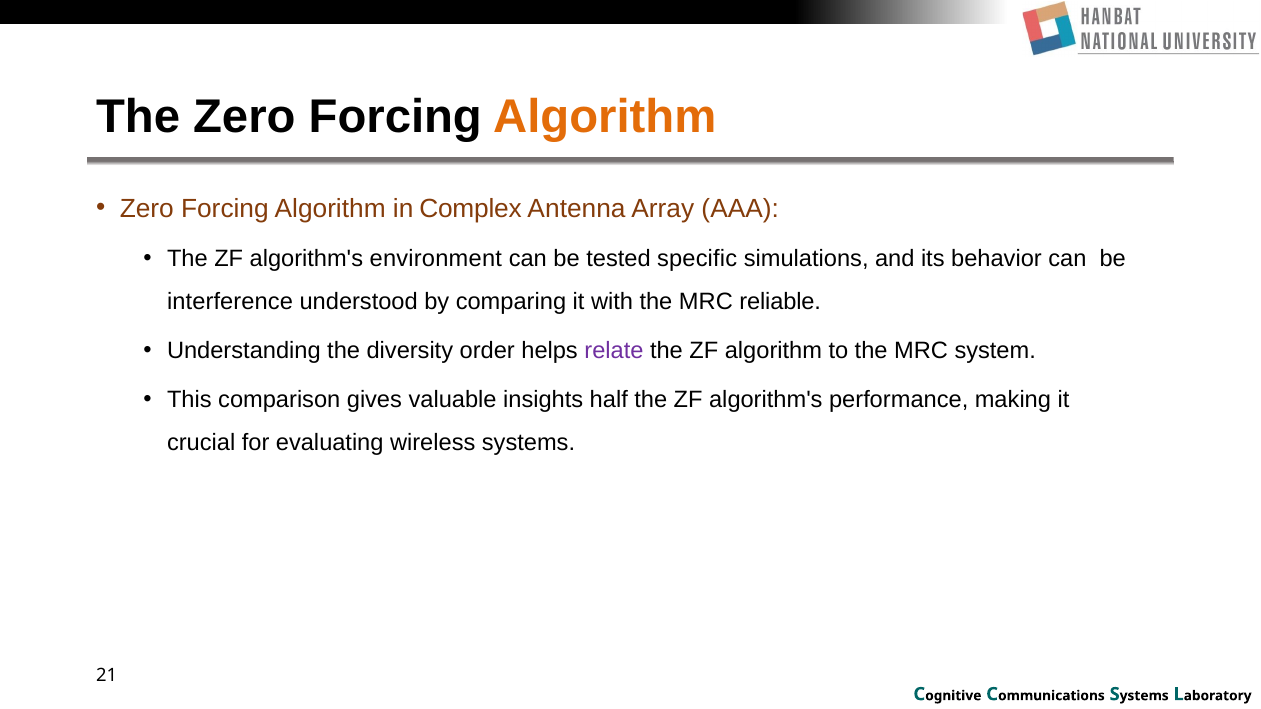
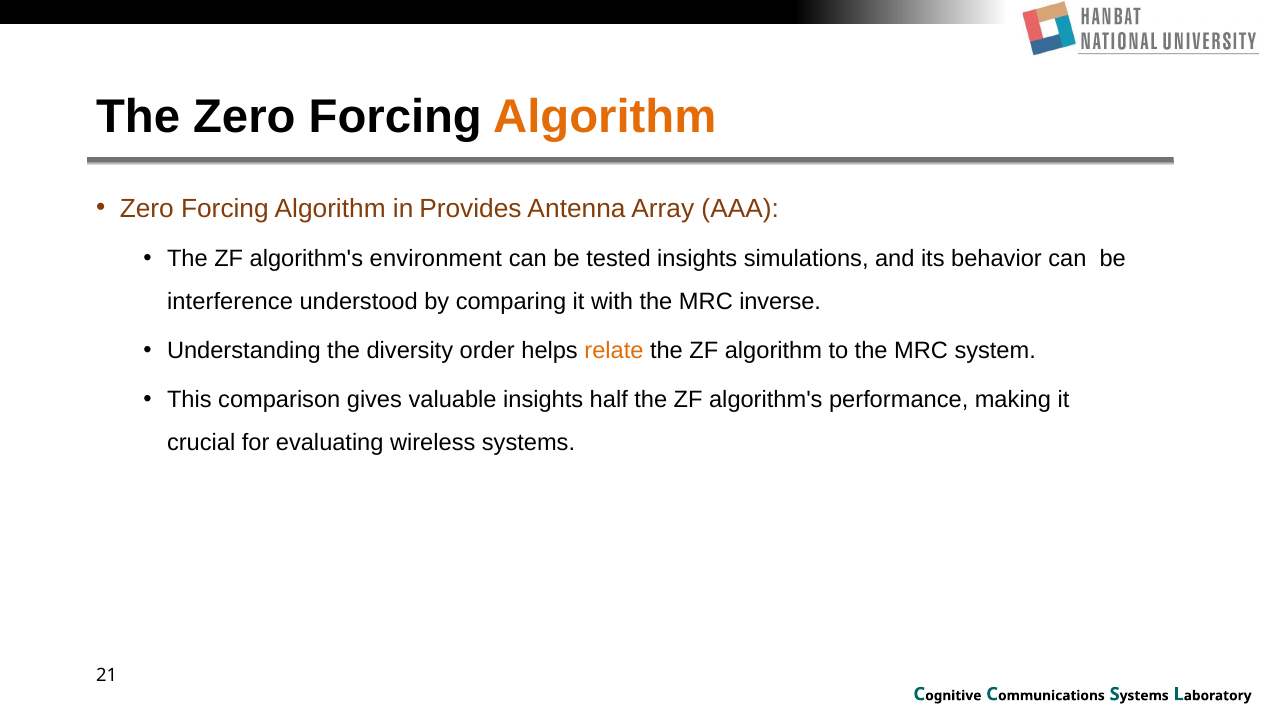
Complex: Complex -> Provides (470, 209)
tested specific: specific -> insights (697, 259)
reliable: reliable -> inverse (780, 302)
relate colour: purple -> orange (614, 351)
